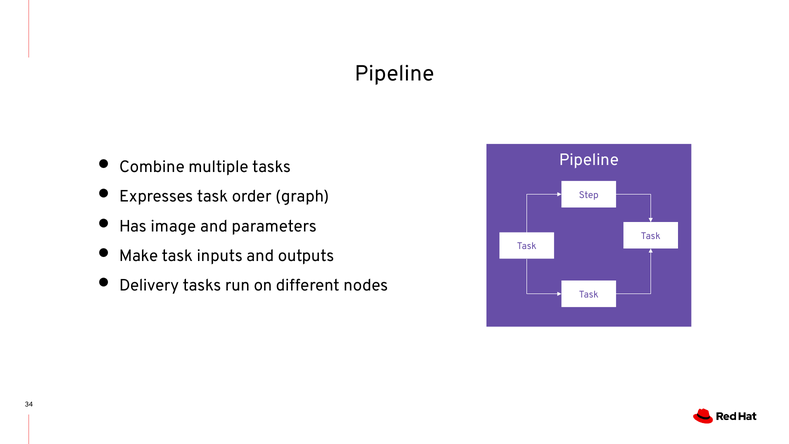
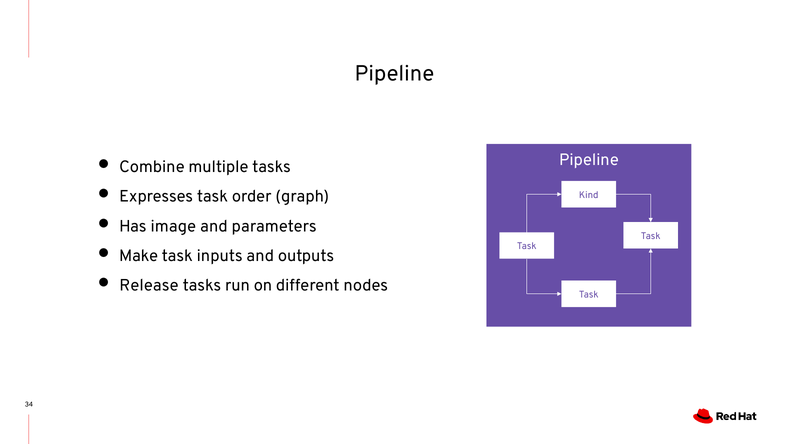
Step: Step -> Kind (589, 195)
Delivery: Delivery -> Release (149, 285)
